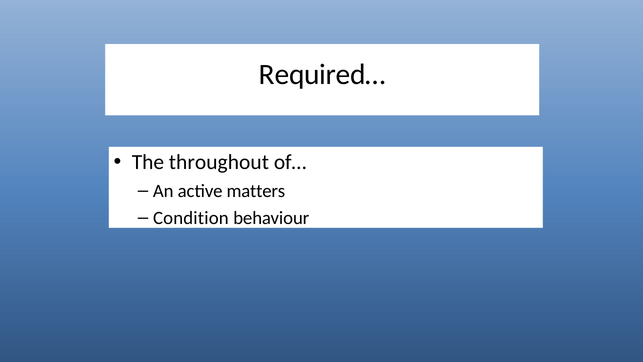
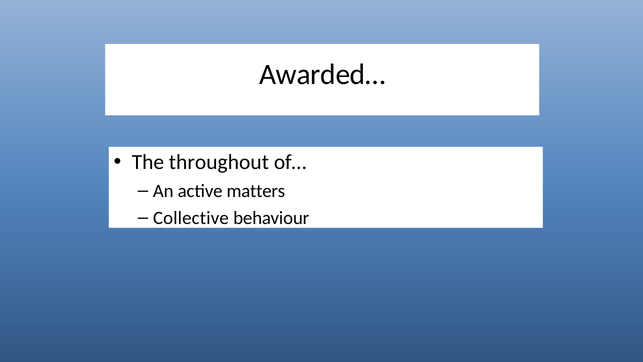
Required…: Required… -> Awarded… (322, 75)
Condition: Condition -> Collective (191, 218)
